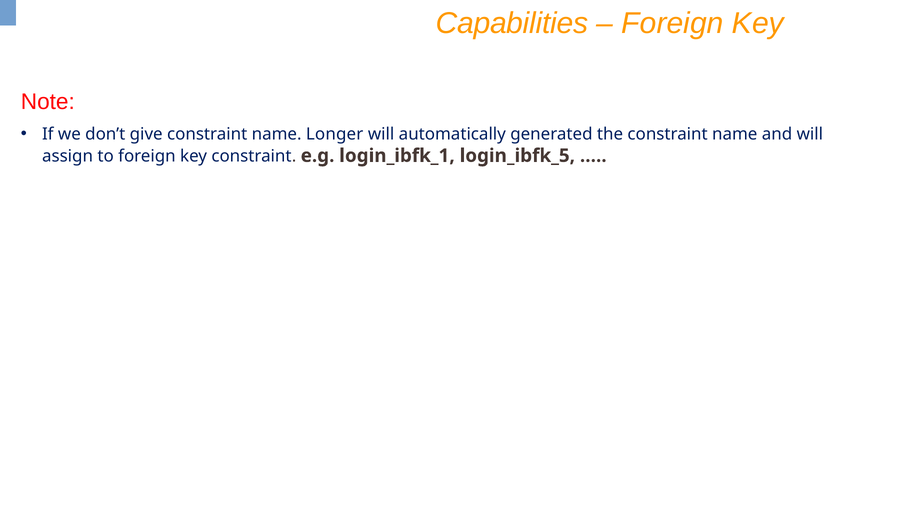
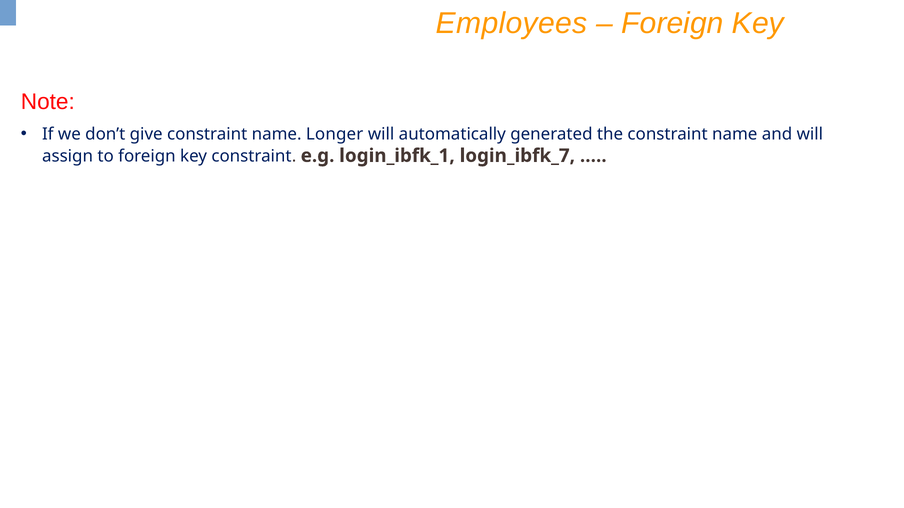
Capabilities: Capabilities -> Employees (512, 24)
login_ibfk_5: login_ibfk_5 -> login_ibfk_7 (517, 156)
